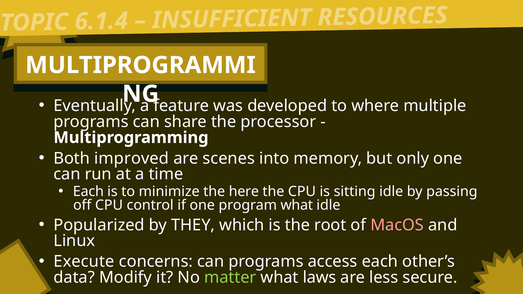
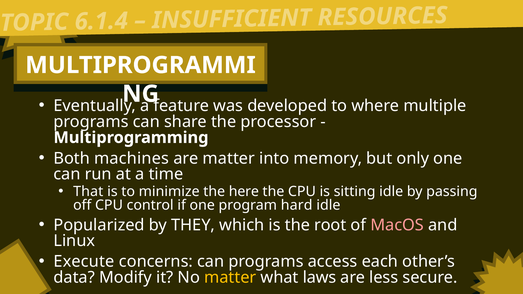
improved: improved -> machines (132, 158)
are scenes: scenes -> matter (229, 158)
Each: Each -> That (88, 192)
program what: what -> hard (297, 205)
matter colour: light green -> yellow (230, 278)
